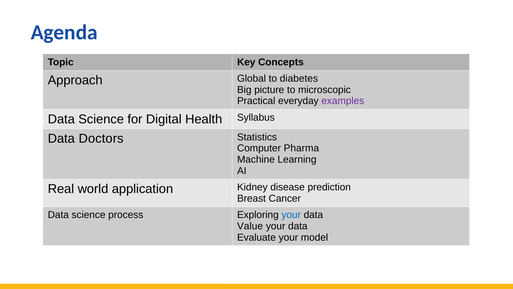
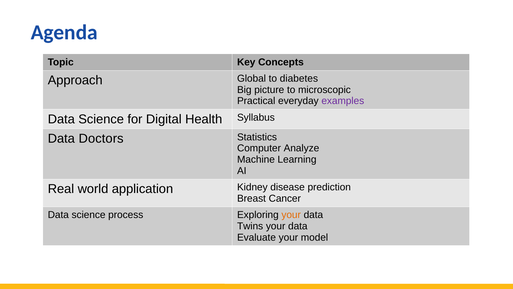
Pharma: Pharma -> Analyze (301, 148)
your colour: blue -> orange (291, 215)
Value: Value -> Twins (250, 226)
